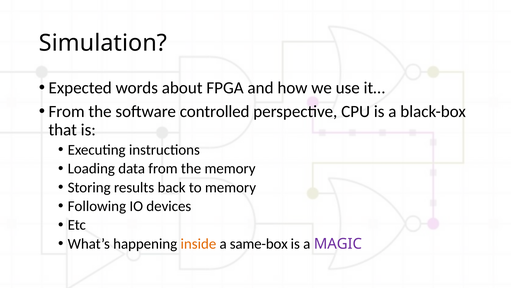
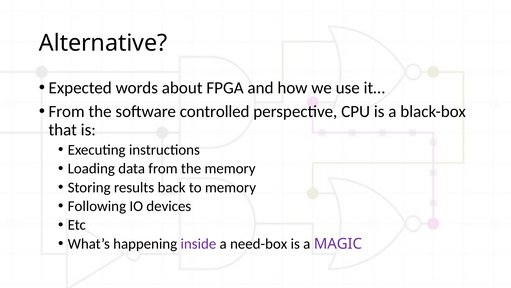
Simulation: Simulation -> Alternative (103, 43)
inside colour: orange -> purple (198, 243)
same-box: same-box -> need-box (259, 243)
